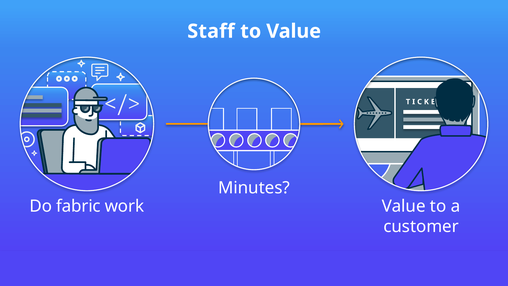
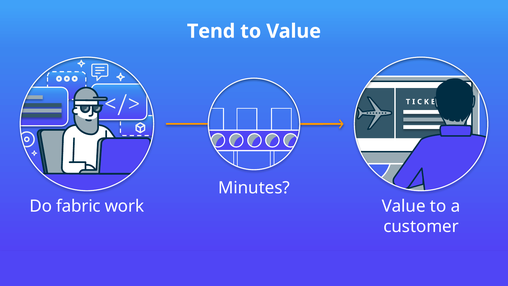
Staff: Staff -> Tend (211, 31)
